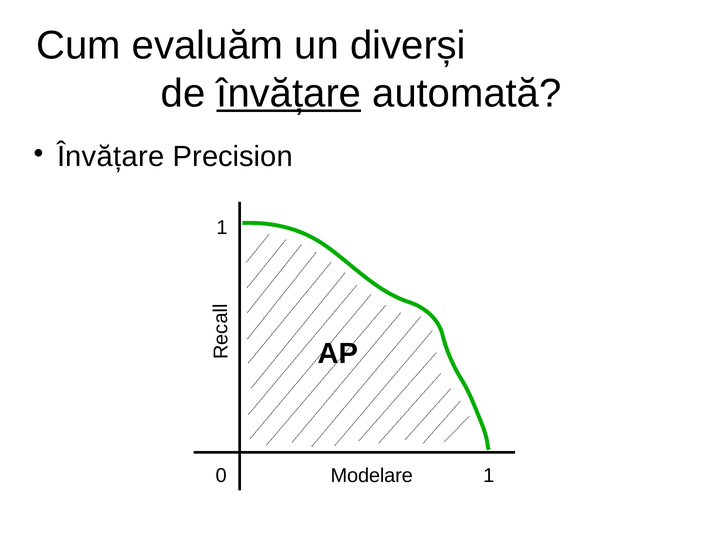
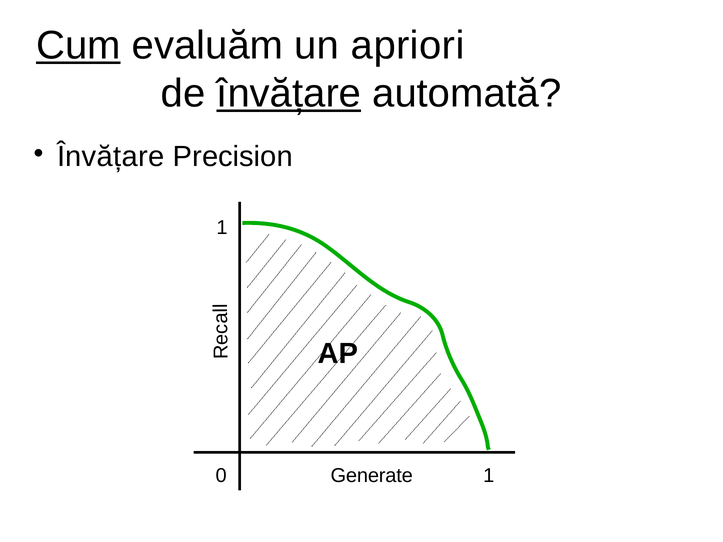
Cum underline: none -> present (78, 46)
diverși: diverși -> apriori (408, 46)
Modelare: Modelare -> Generate (372, 476)
